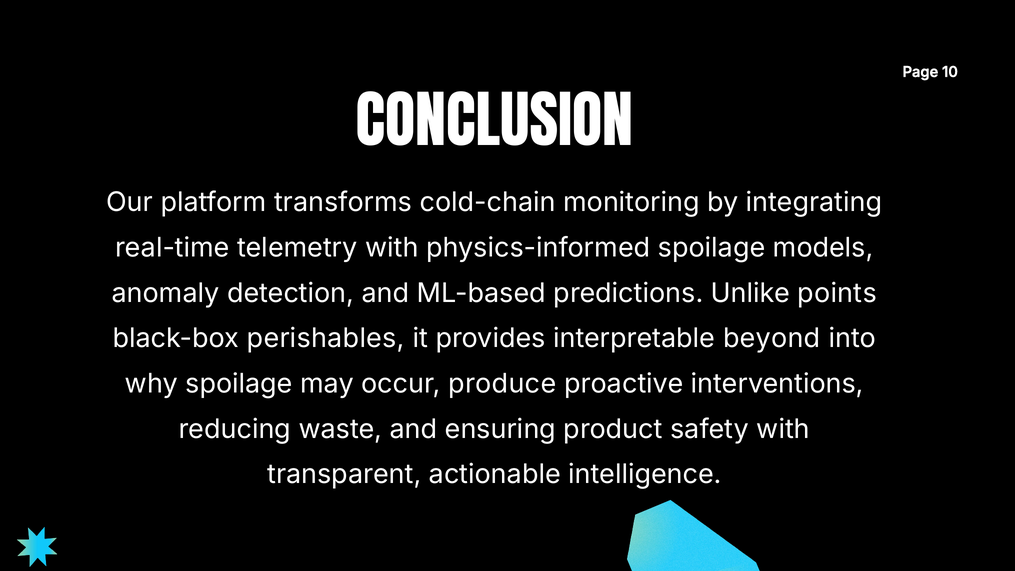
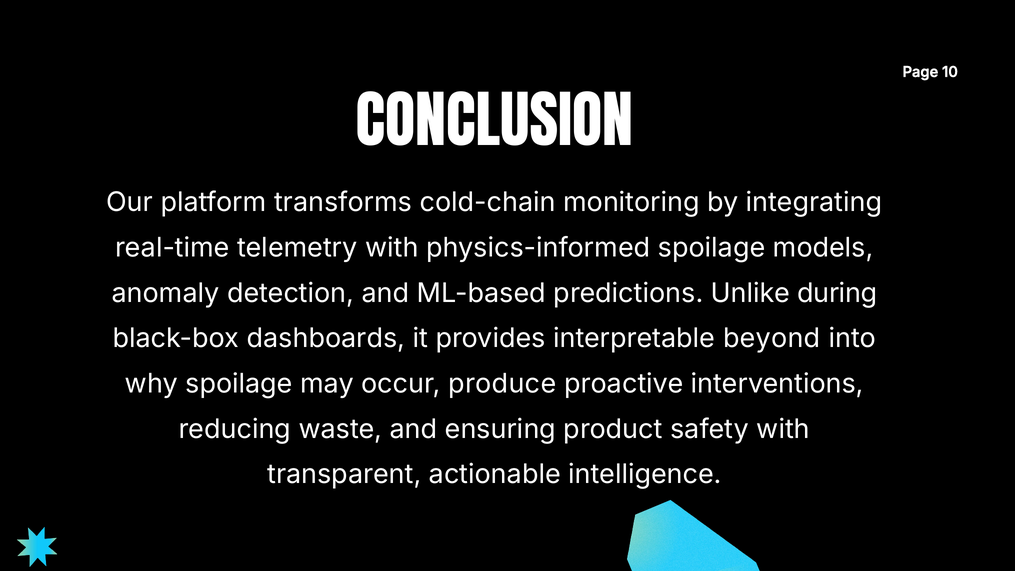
points: points -> during (837, 293)
perishables: perishables -> dashboards (326, 338)
